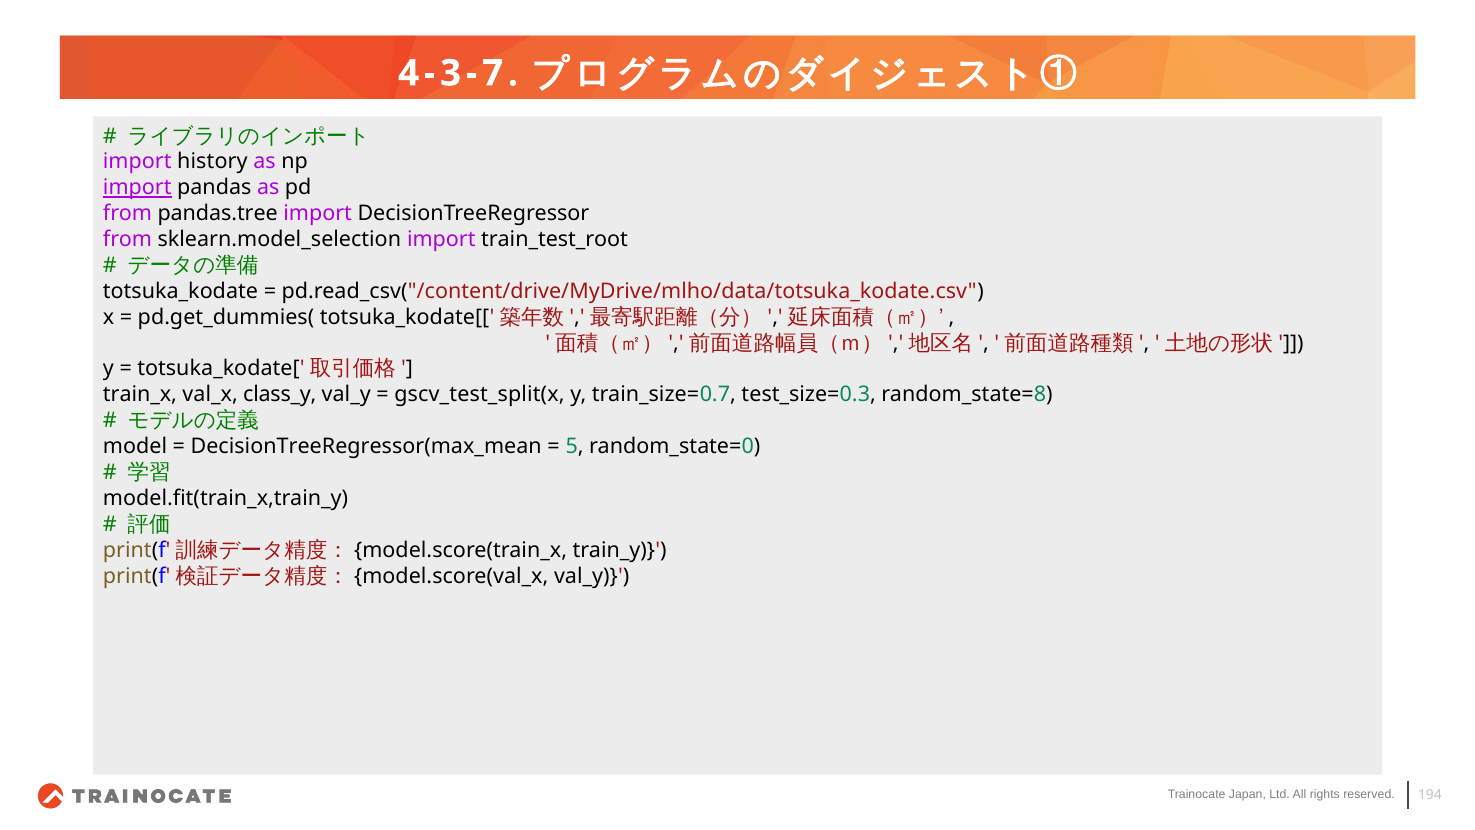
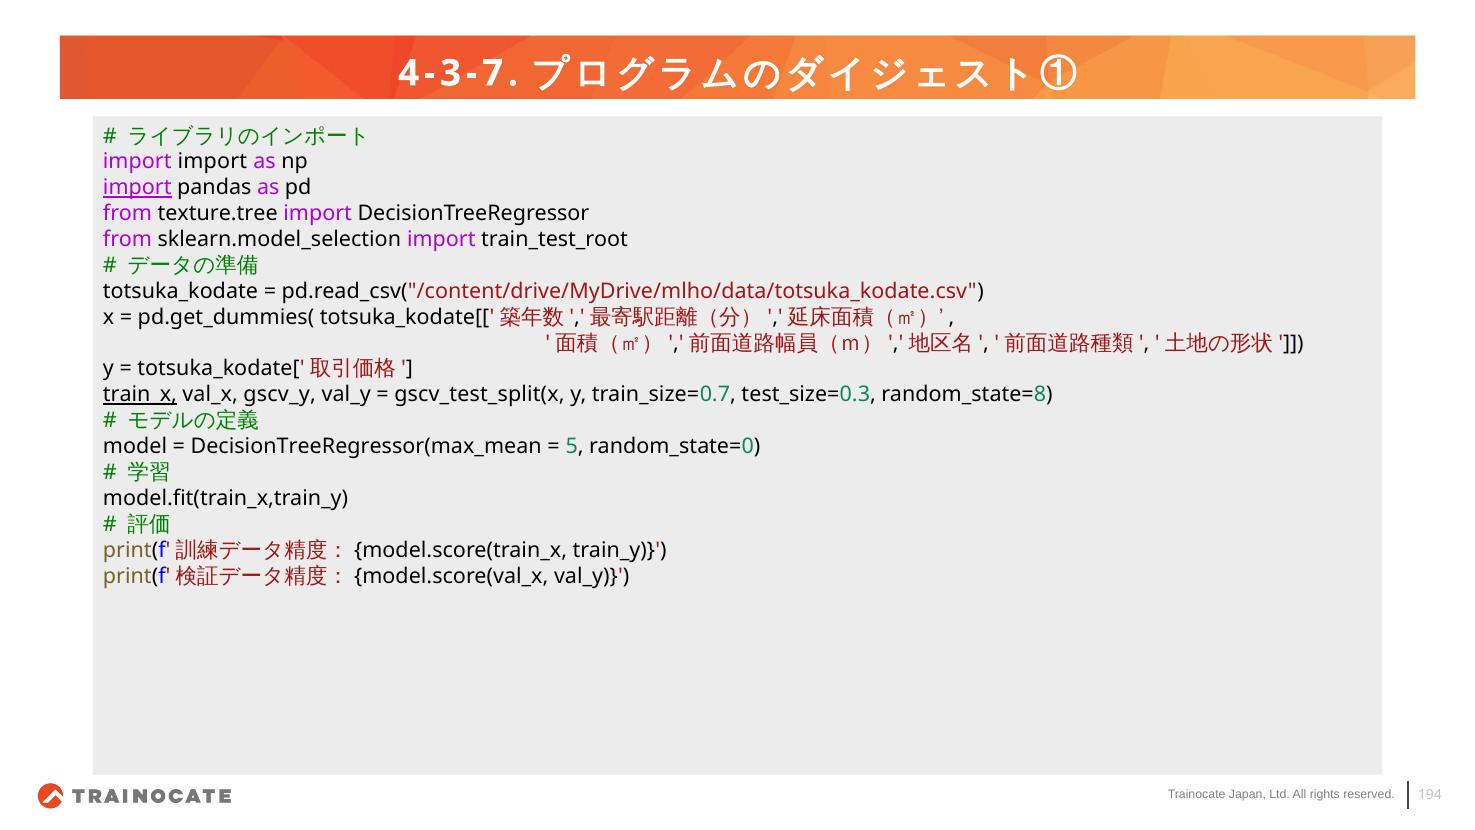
import history: history -> import (212, 162)
pandas.tree: pandas.tree -> texture.tree (218, 213)
train_x underline: none -> present (140, 395)
class_y: class_y -> gscv_y (280, 395)
